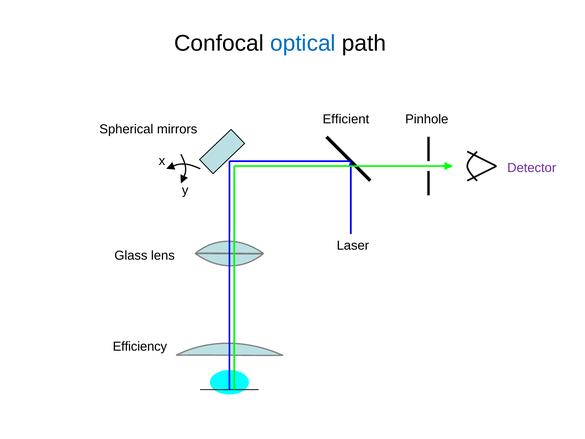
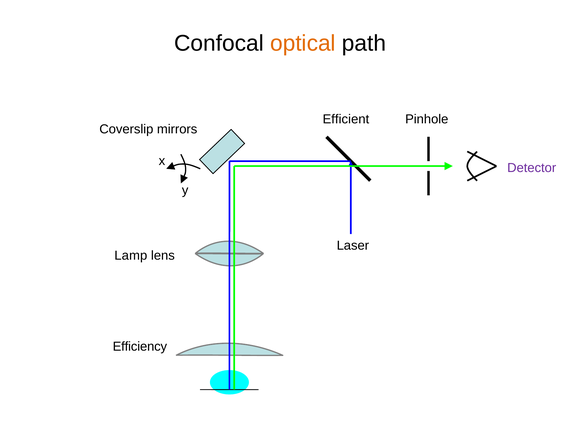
optical colour: blue -> orange (303, 43)
Spherical: Spherical -> Coverslip (126, 129)
Glass: Glass -> Lamp (131, 255)
